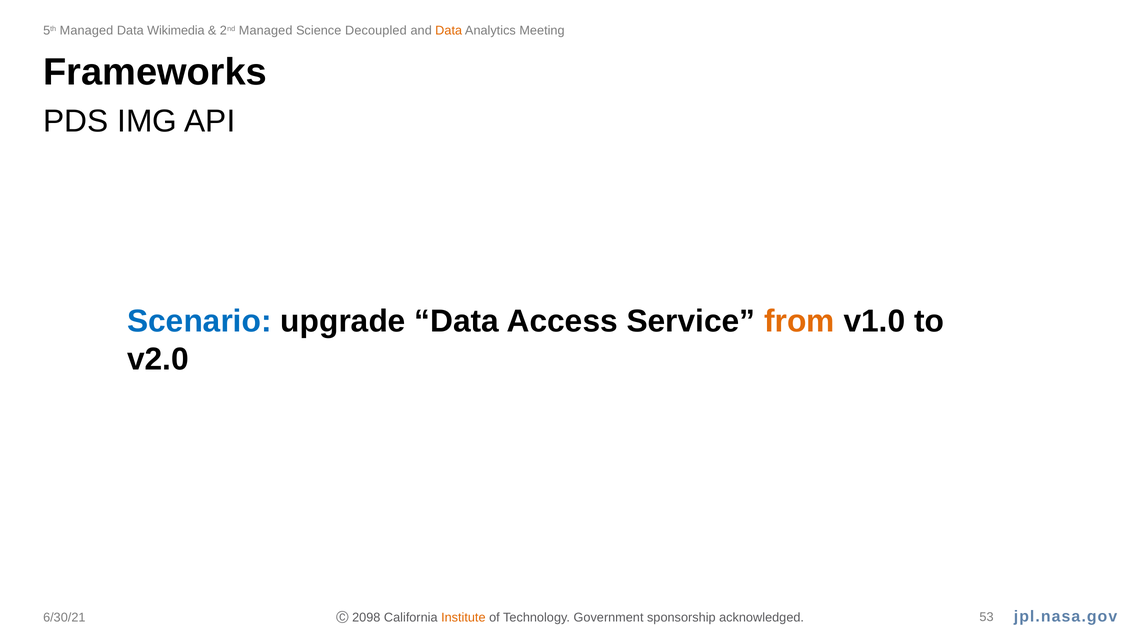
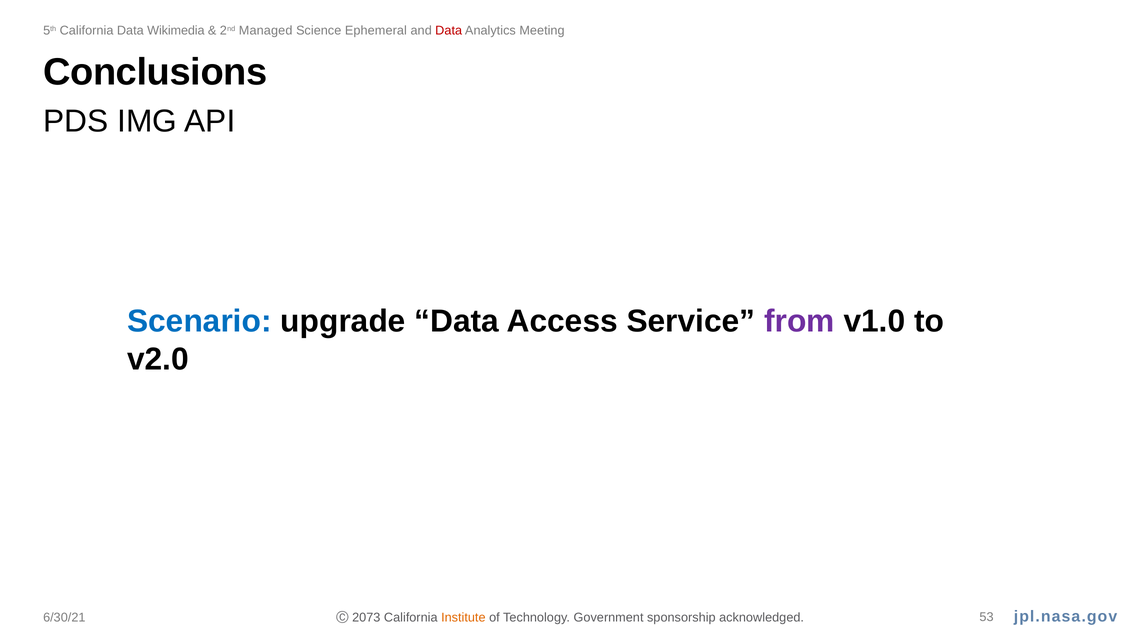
5th Managed: Managed -> California (87, 31)
Decoupled: Decoupled -> Ephemeral (376, 31)
Data colour: orange -> red (449, 31)
Frameworks: Frameworks -> Conclusions (155, 72)
from colour: orange -> purple (799, 321)
2098: 2098 -> 2073 (366, 617)
